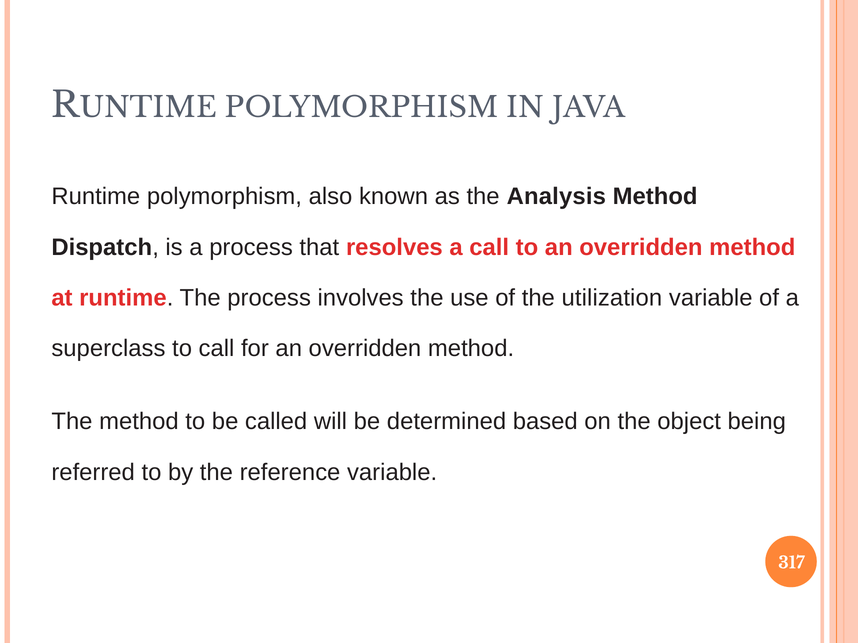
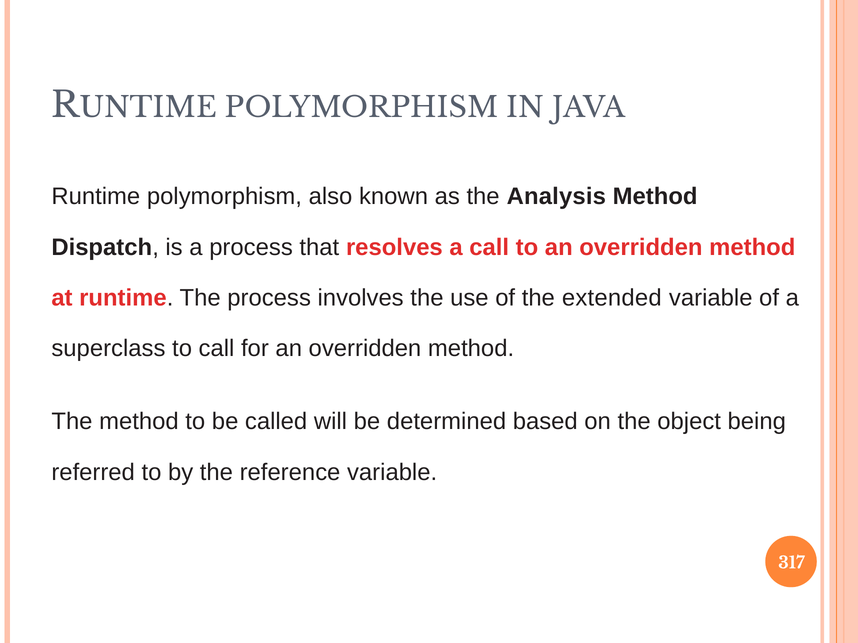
utilization: utilization -> extended (612, 298)
